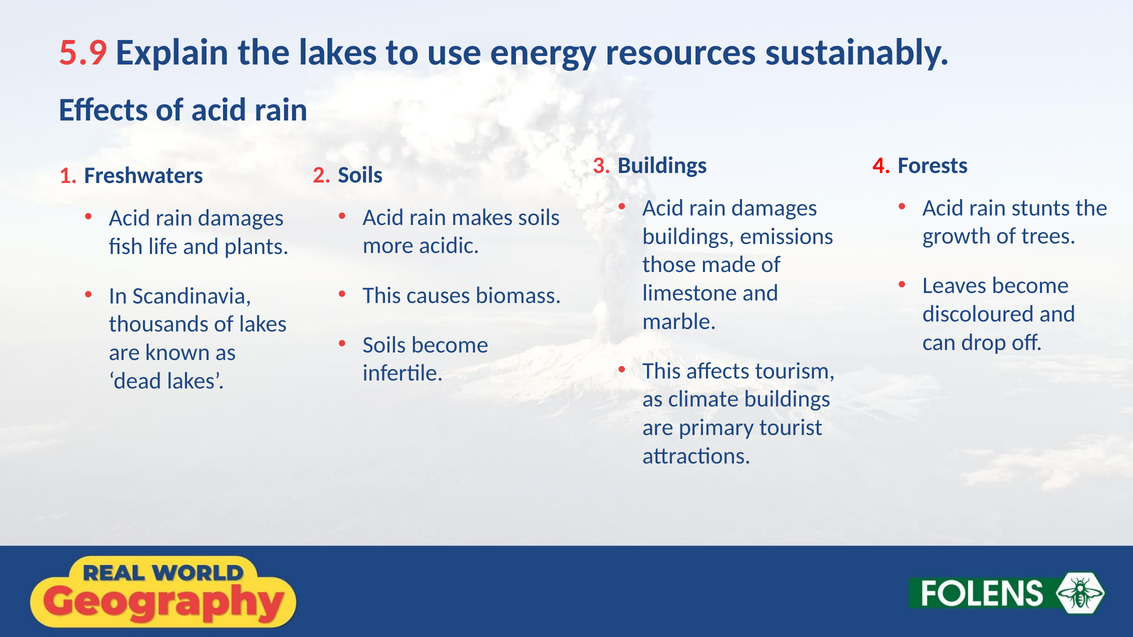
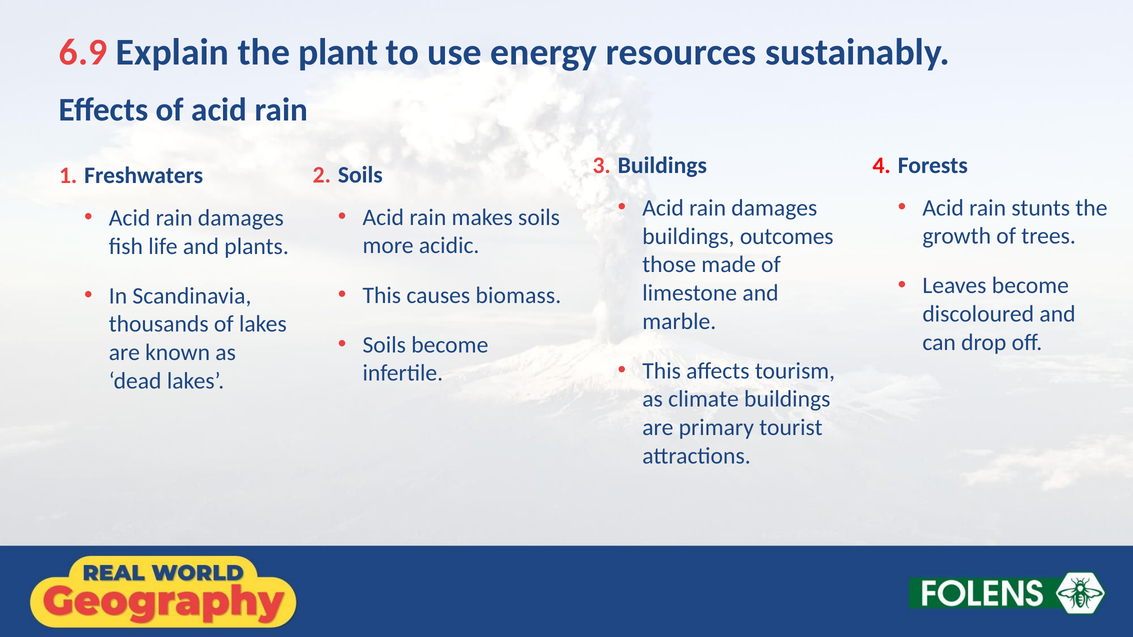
5.9: 5.9 -> 6.9 (83, 52)
the lakes: lakes -> plant (338, 52)
emissions: emissions -> outcomes (787, 236)
